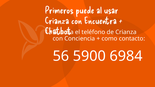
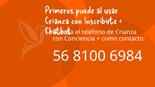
Encuentra: Encuentra -> Inscribirte (101, 21)
5900: 5900 -> 8100 (89, 56)
